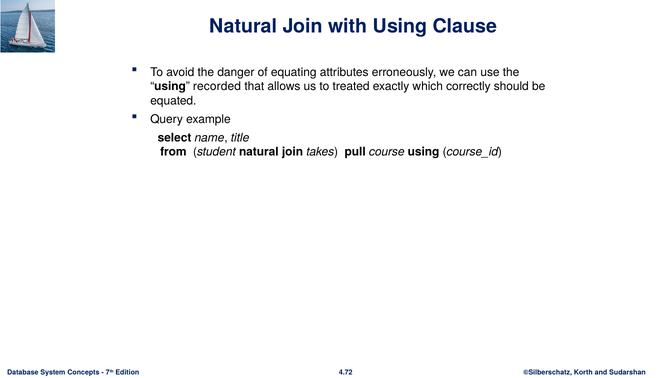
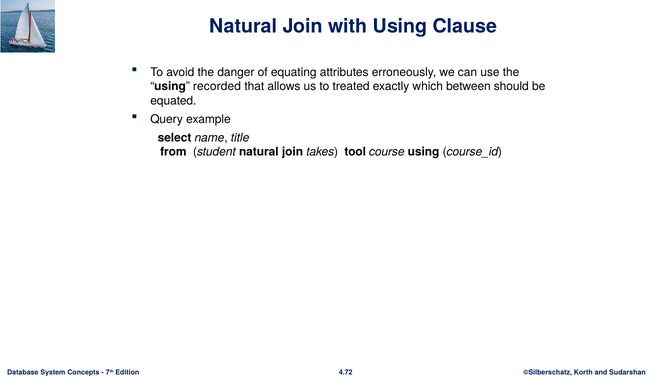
correctly: correctly -> between (468, 86)
pull: pull -> tool (355, 152)
